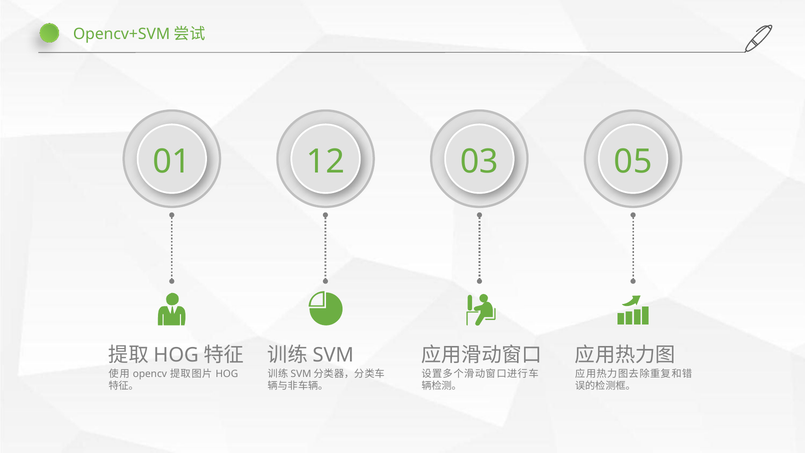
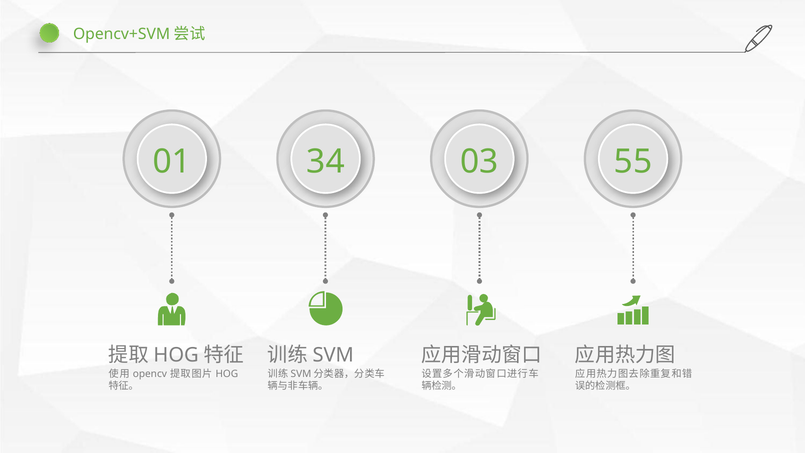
12: 12 -> 34 (326, 161)
05: 05 -> 55 (633, 161)
